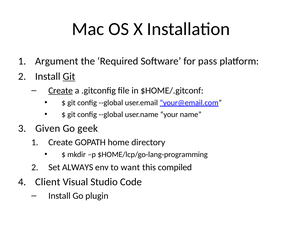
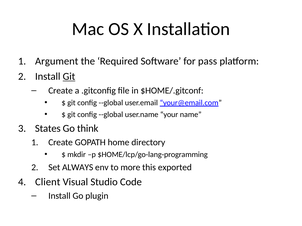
Create underline: present -> none (61, 91)
Given: Given -> States (48, 129)
geek: geek -> think (88, 129)
want: want -> more (130, 168)
compiled: compiled -> exported (175, 168)
